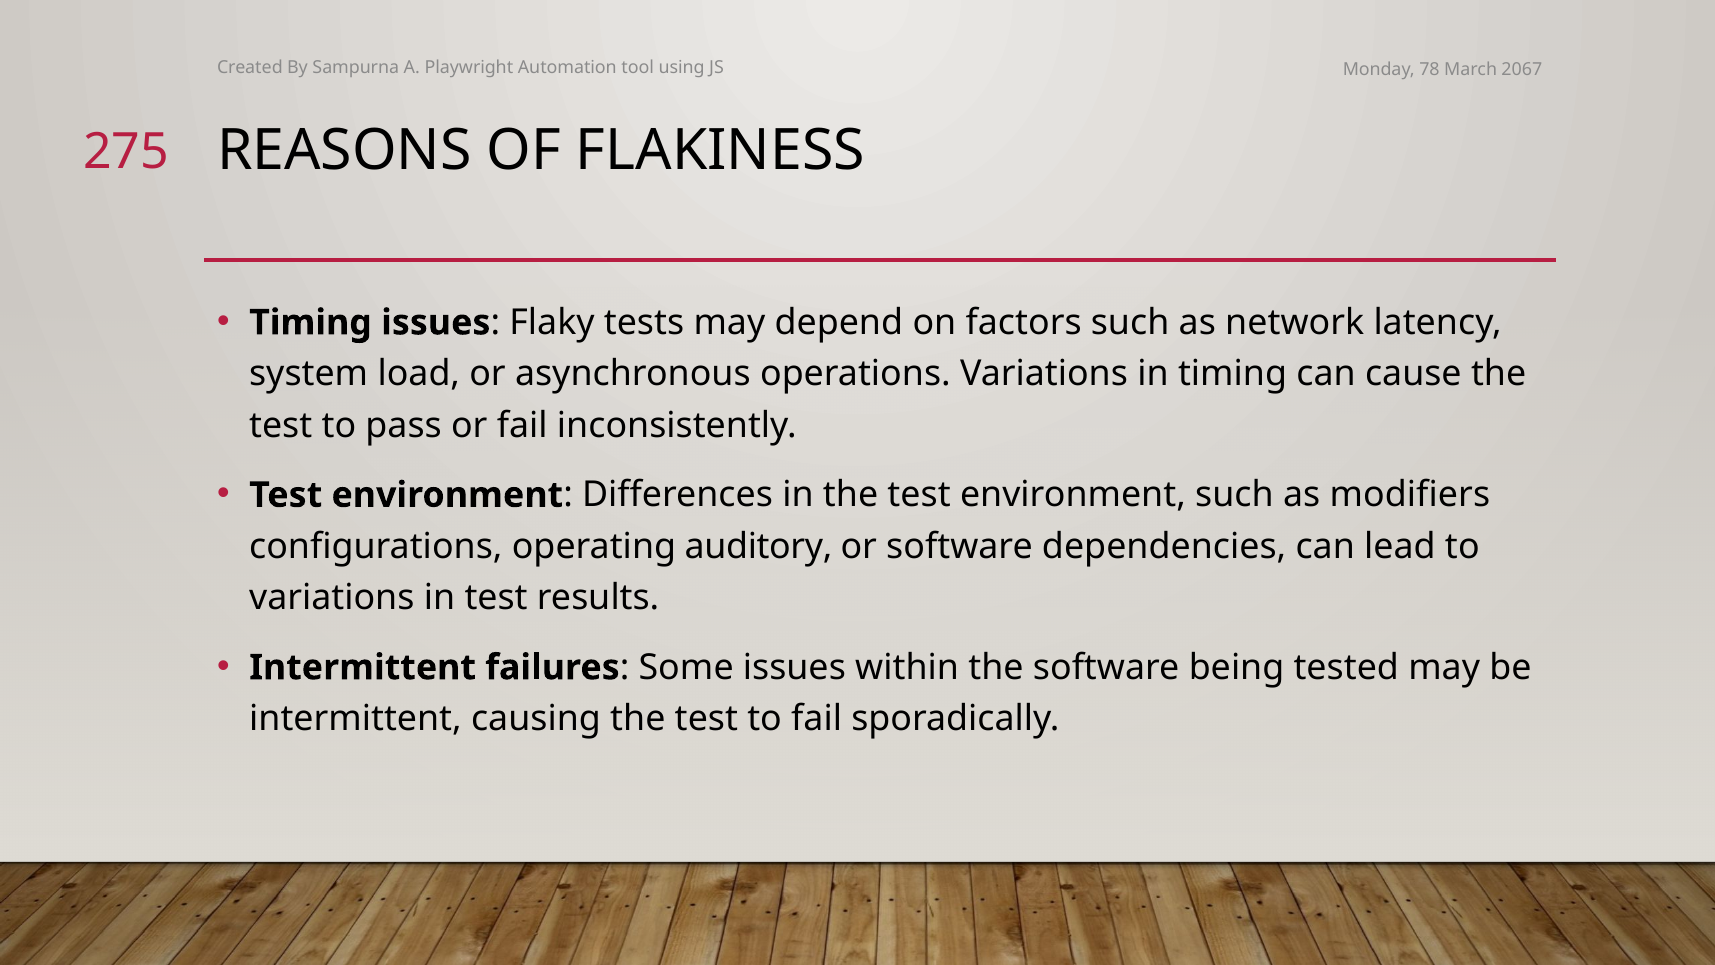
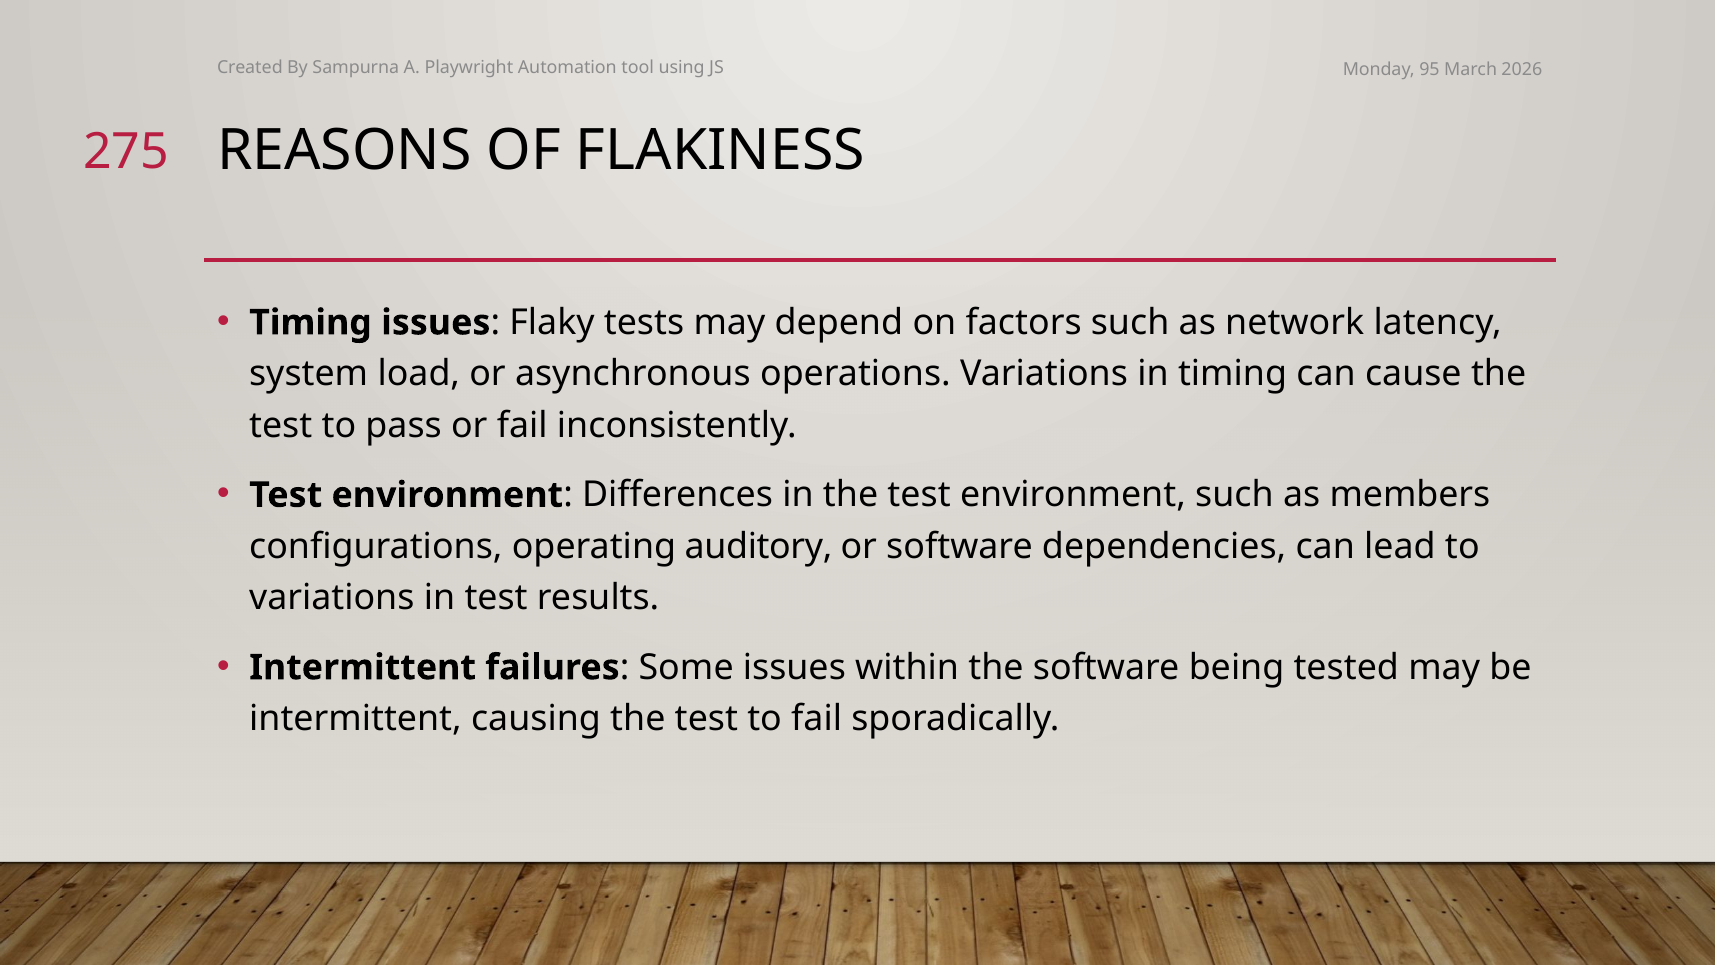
78: 78 -> 95 (1430, 69)
2067: 2067 -> 2026 (1522, 69)
modifiers: modifiers -> members (1410, 495)
